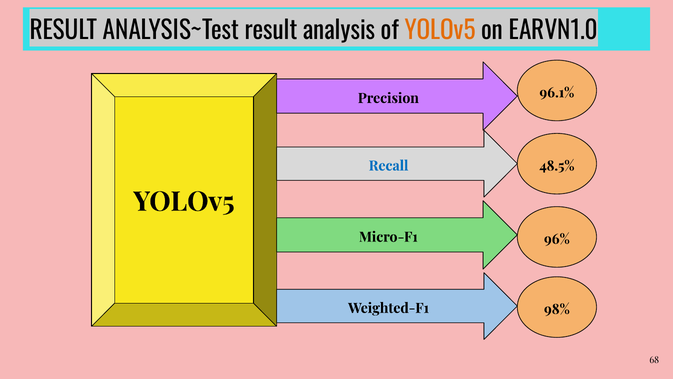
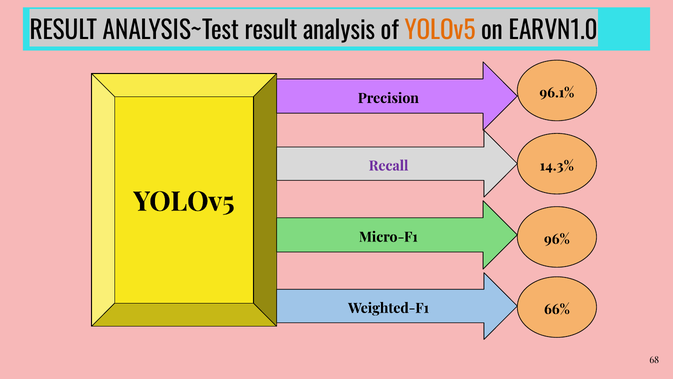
Recall colour: blue -> purple (389, 166)
48.5%: 48.5% -> 14.3% (557, 166)
98%: 98% -> 66% (557, 309)
